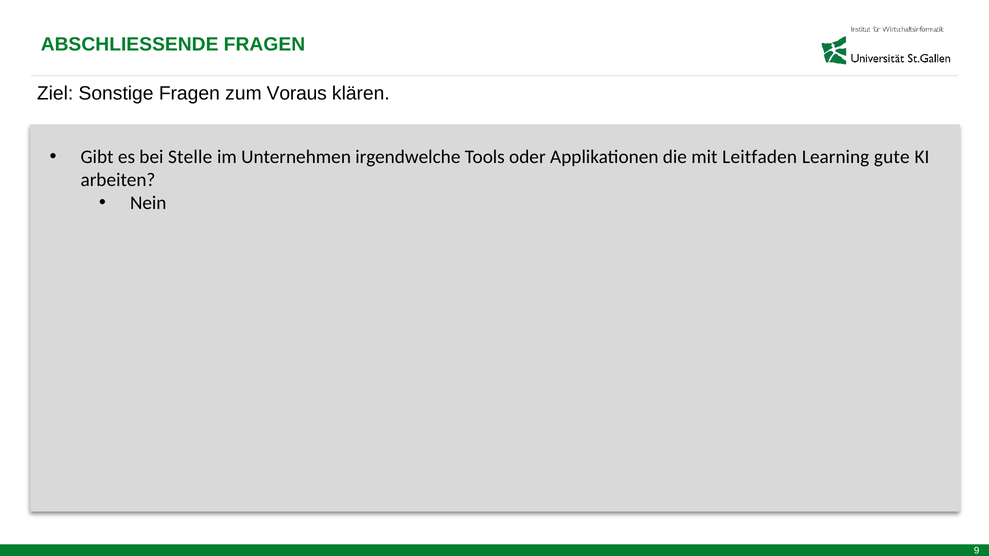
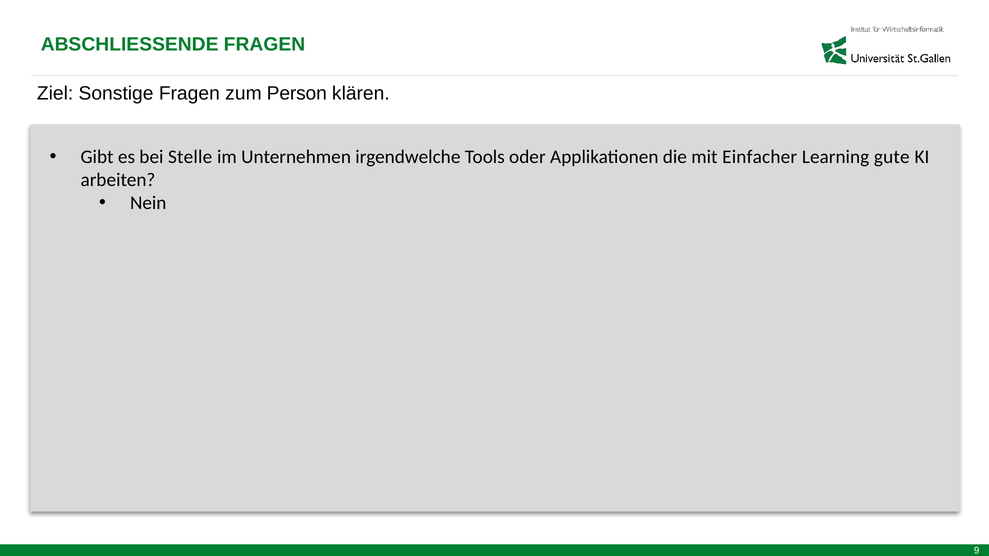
Voraus: Voraus -> Person (297, 93)
Leitfaden: Leitfaden -> Einfacher (760, 157)
